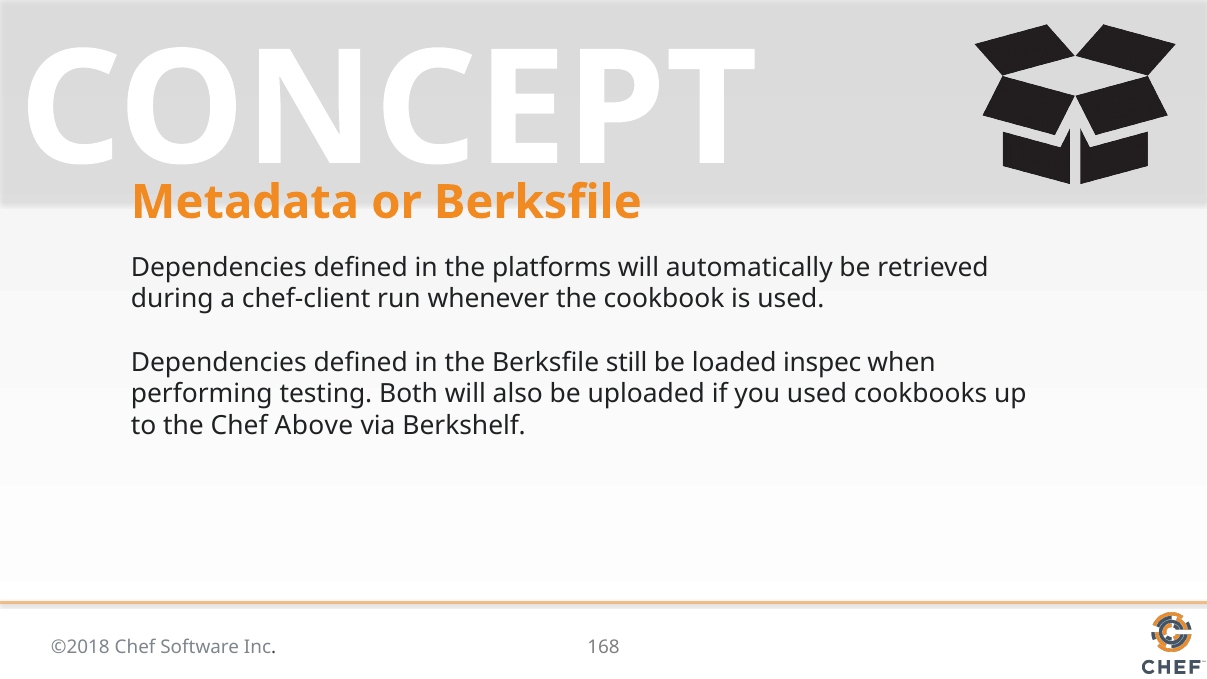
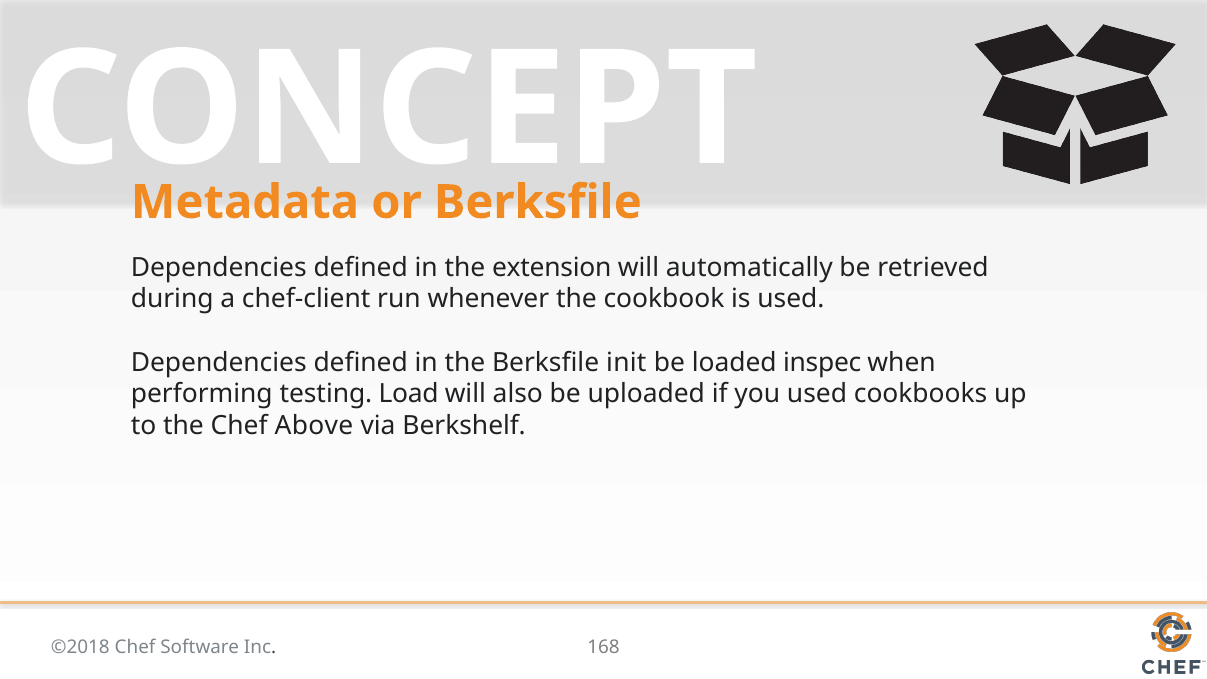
platforms: platforms -> extension (552, 267)
still: still -> init (626, 363)
Both: Both -> Load (409, 394)
